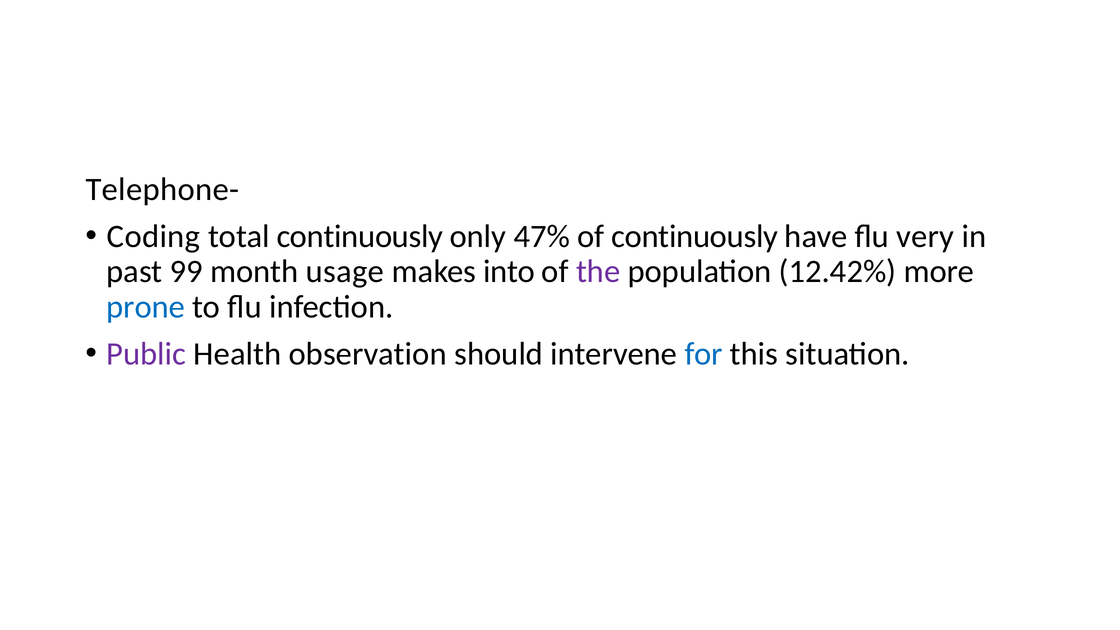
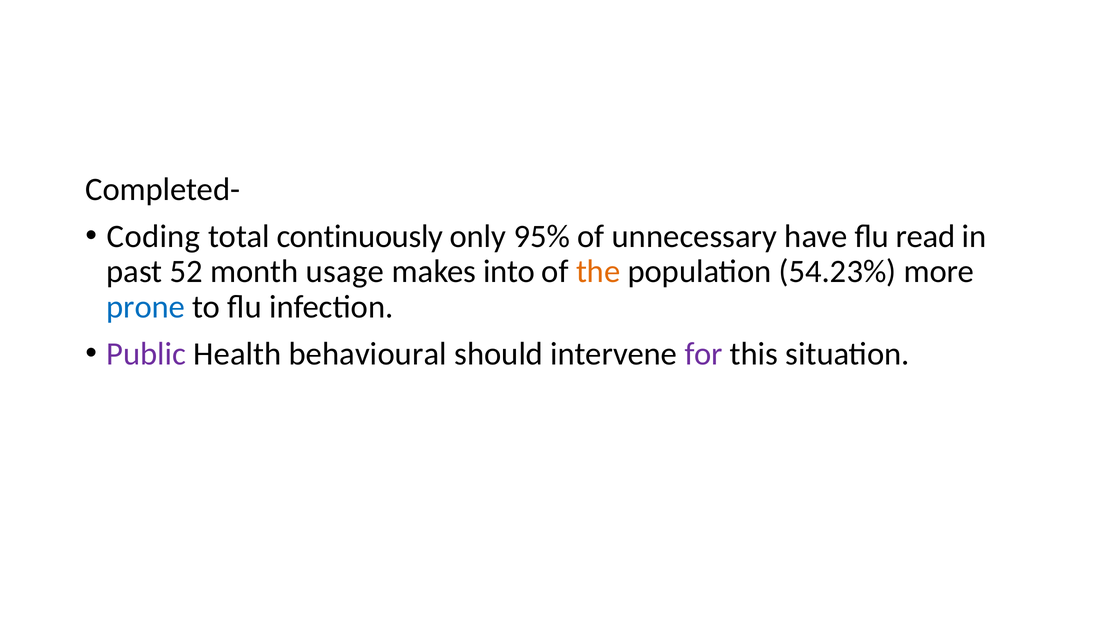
Telephone-: Telephone- -> Completed- (163, 189)
47%: 47% -> 95% (542, 236)
of continuously: continuously -> unnecessary (694, 236)
very: very -> read (926, 236)
99: 99 -> 52 (186, 272)
the colour: purple -> orange (598, 272)
12.42%: 12.42% -> 54.23% (838, 272)
observation: observation -> behavioural (368, 354)
for colour: blue -> purple (704, 354)
